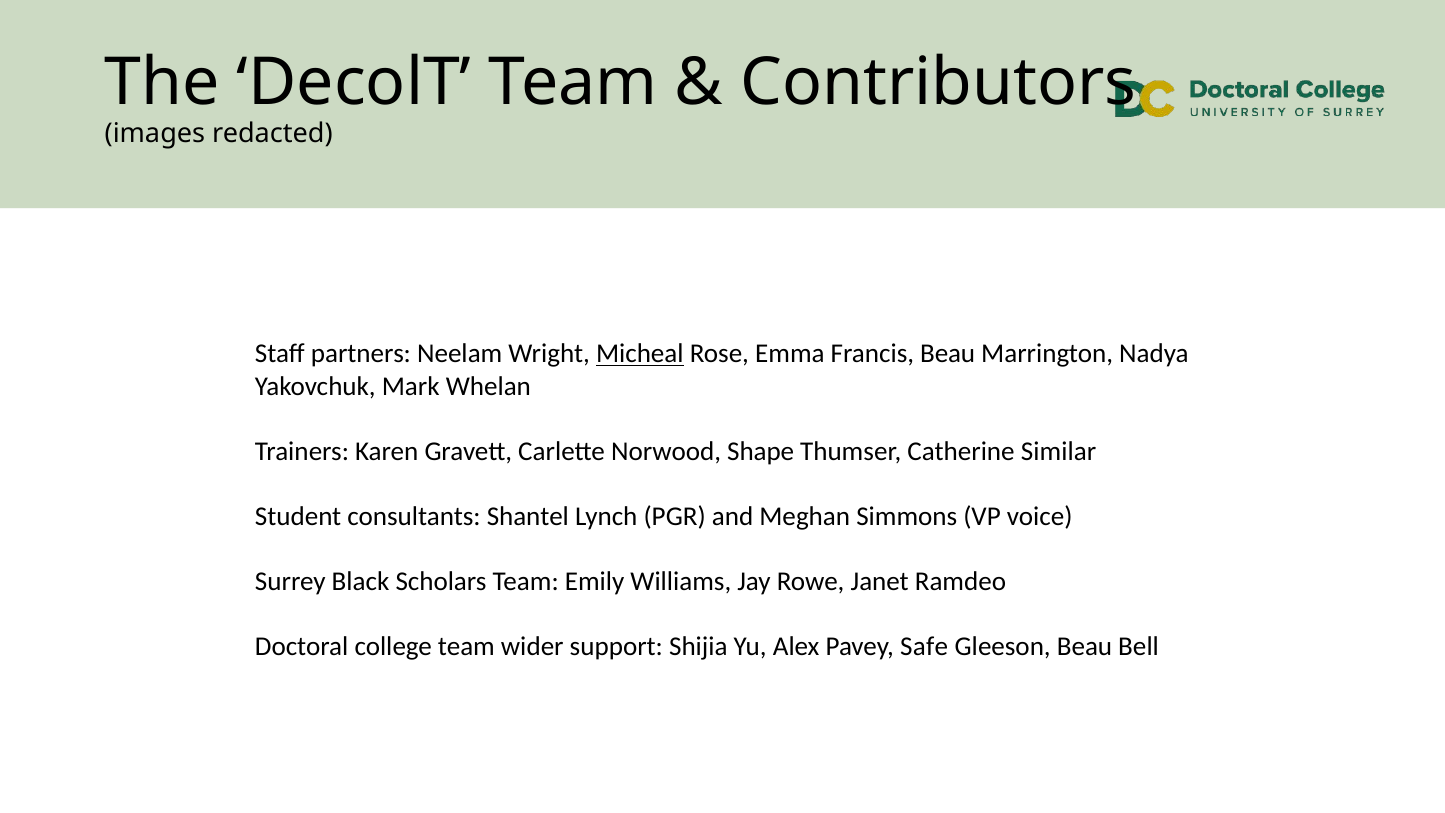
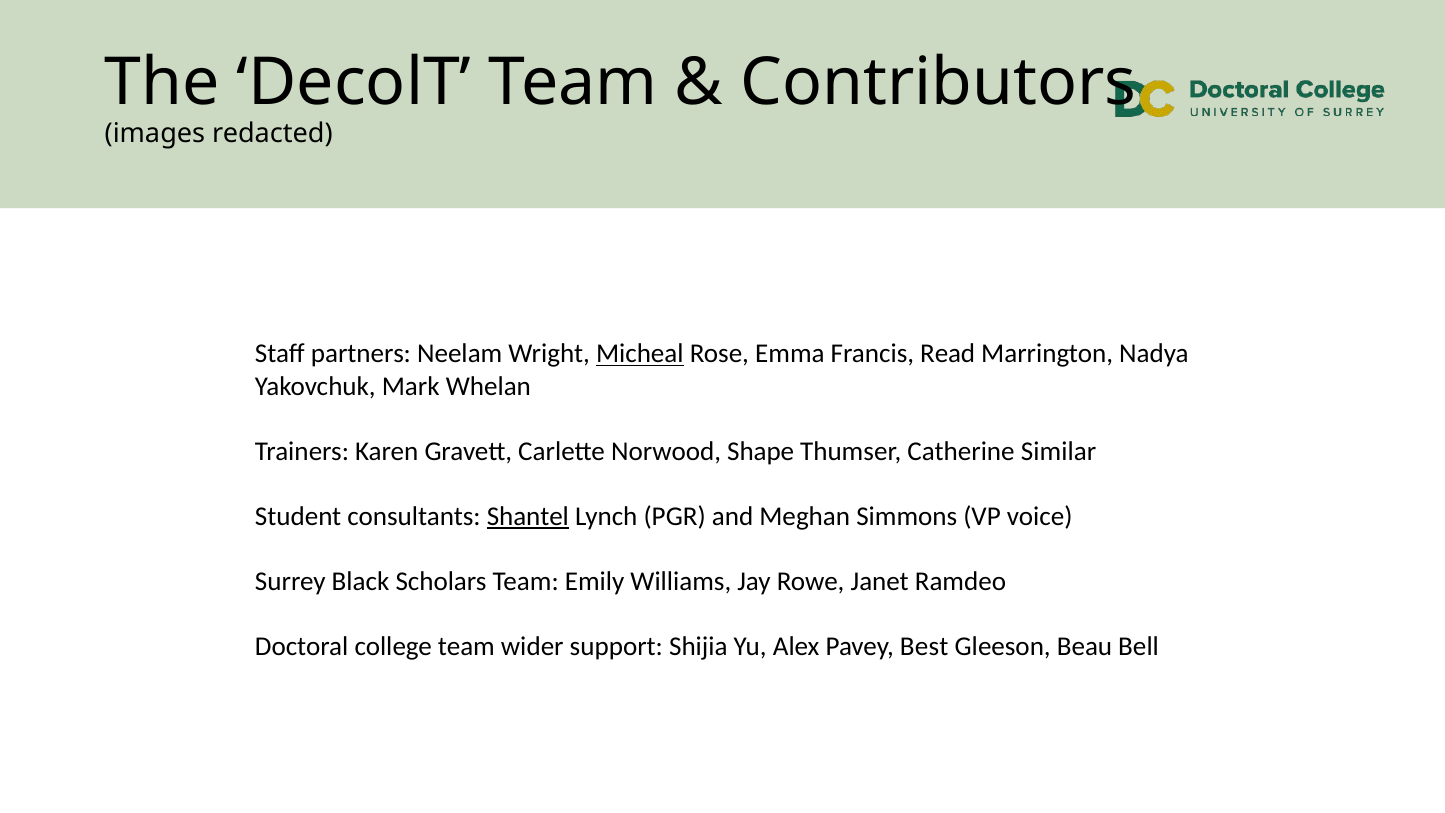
Francis Beau: Beau -> Read (948, 354)
Shantel underline: none -> present (528, 516)
Safe: Safe -> Best (924, 646)
